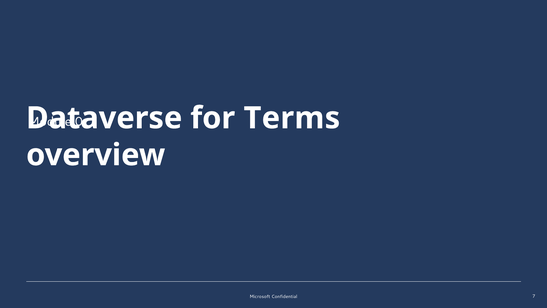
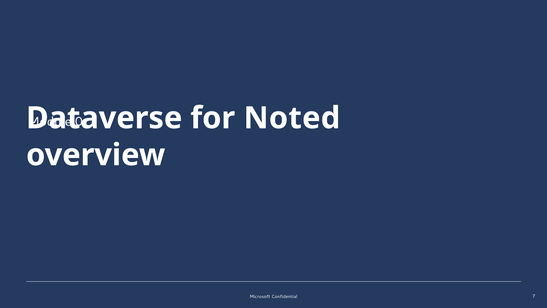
Terms: Terms -> Noted (292, 118)
